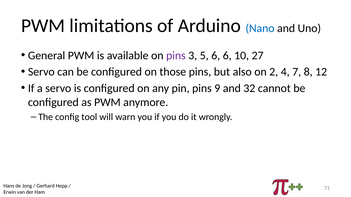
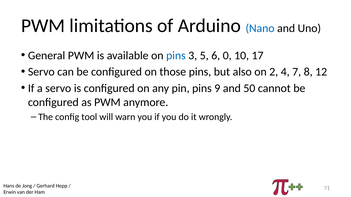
pins colour: purple -> blue (176, 56)
6 6: 6 -> 0 (227, 56)
27: 27 -> 17 (258, 56)
32: 32 -> 50 (249, 88)
